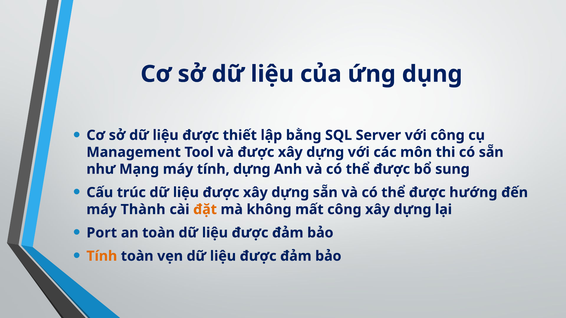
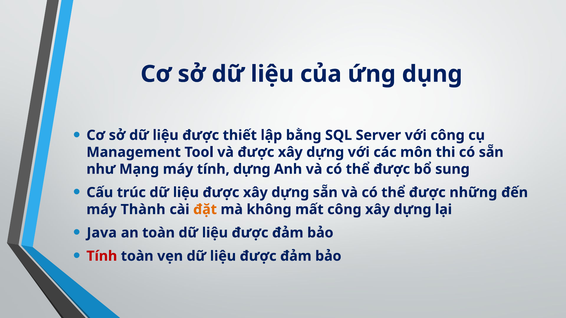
hướng: hướng -> những (473, 193)
Port: Port -> Java (102, 233)
Tính colour: orange -> red (102, 256)
